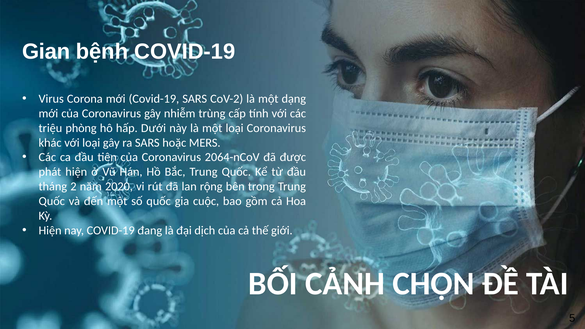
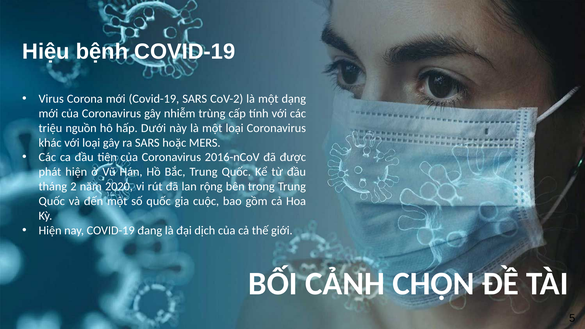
Gian: Gian -> Hiệu (46, 52)
phòng: phòng -> nguồn (81, 128)
2064-nCoV: 2064-nCoV -> 2016-nCoV (232, 157)
